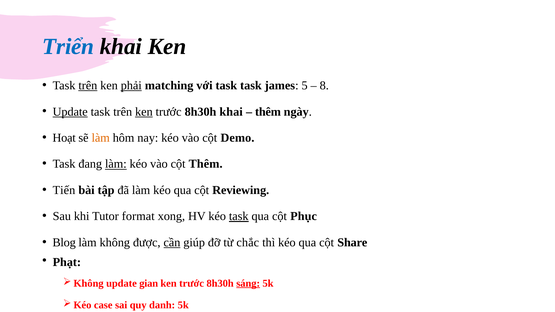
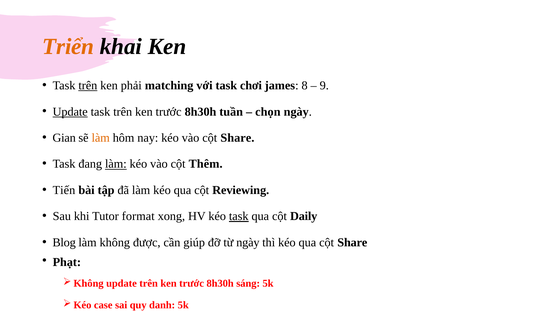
Triển colour: blue -> orange (68, 47)
phải underline: present -> none (131, 86)
task task: task -> chơi (251, 86)
5: 5 -> 8 (305, 86)
8: 8 -> 9 (324, 86)
ken underline: present -> none (144, 112)
8h30h khai: khai -> tuần (231, 112)
thêm: thêm -> chọn (268, 112)
Hoạt: Hoạt -> Gian (64, 138)
vào cột Demo: Demo -> Share (237, 138)
Phục: Phục -> Daily (304, 216)
cần underline: present -> none (172, 243)
từ chắc: chắc -> ngày (248, 243)
update gian: gian -> trên (149, 283)
sáng underline: present -> none (248, 283)
